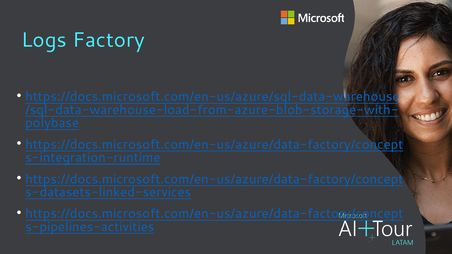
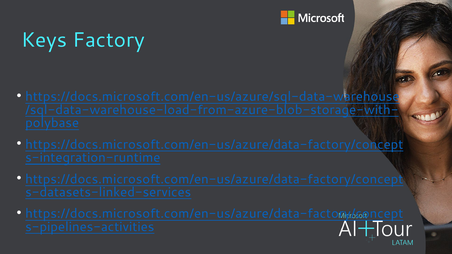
Logs: Logs -> Keys (44, 40)
